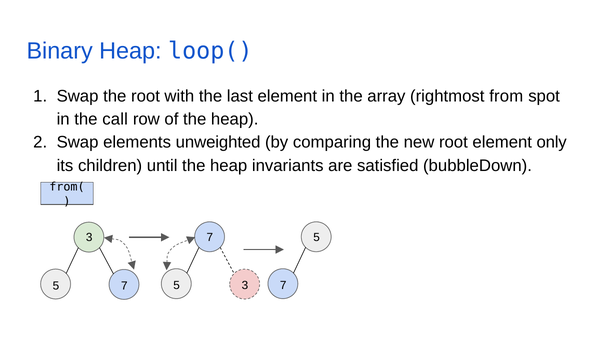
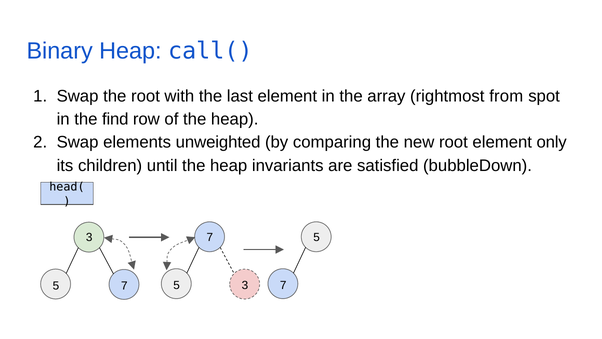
loop(: loop( -> call( (210, 51)
call: call -> find (115, 119)
from(: from( -> head( (67, 187)
